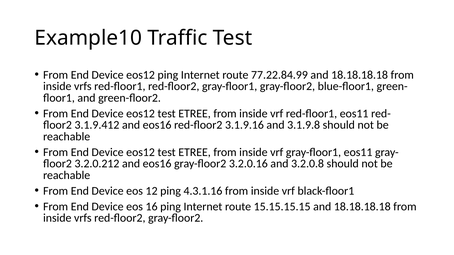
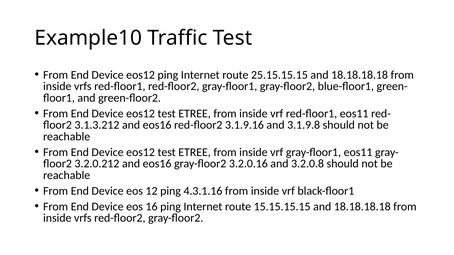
77.22.84.99: 77.22.84.99 -> 25.15.15.15 (279, 75)
3.1.9.412: 3.1.9.412 -> 3.1.3.212 (97, 125)
